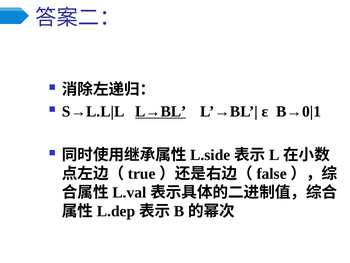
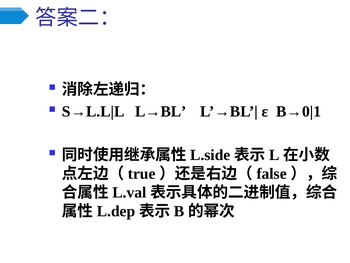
L→BL underline: present -> none (161, 111)
